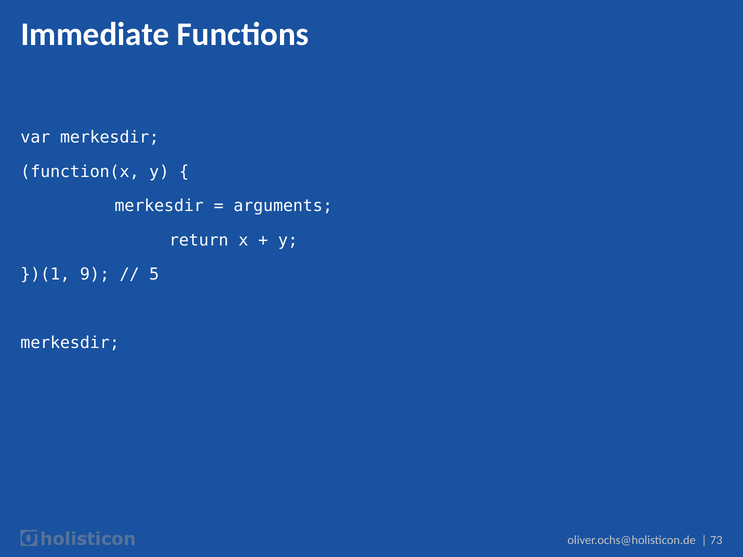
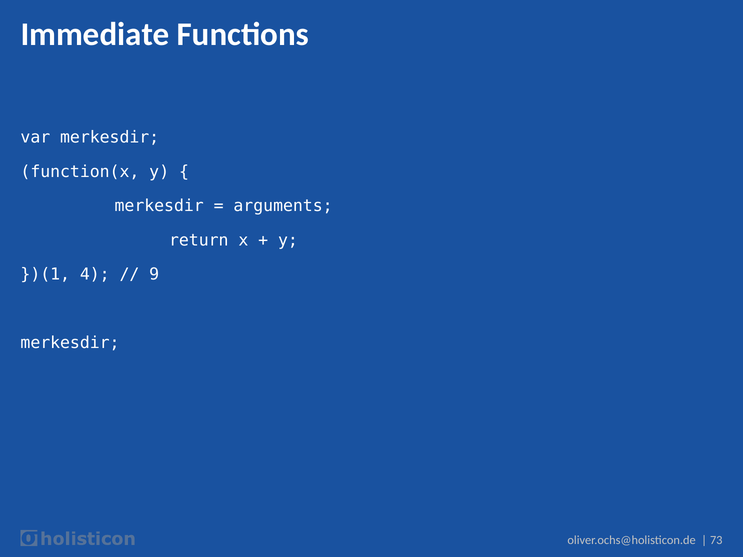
9: 9 -> 4 (95, 274)
5: 5 -> 9 (154, 274)
